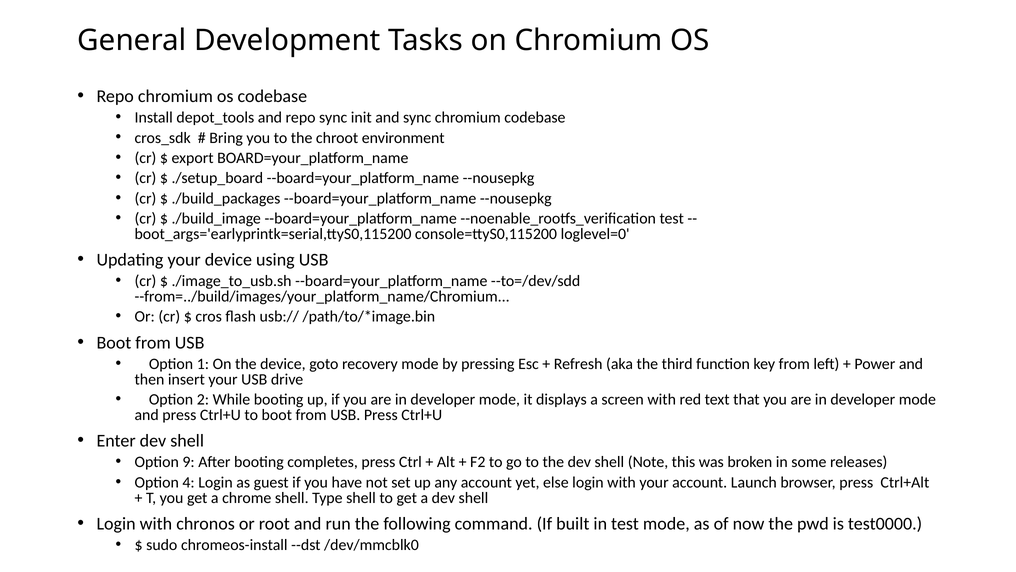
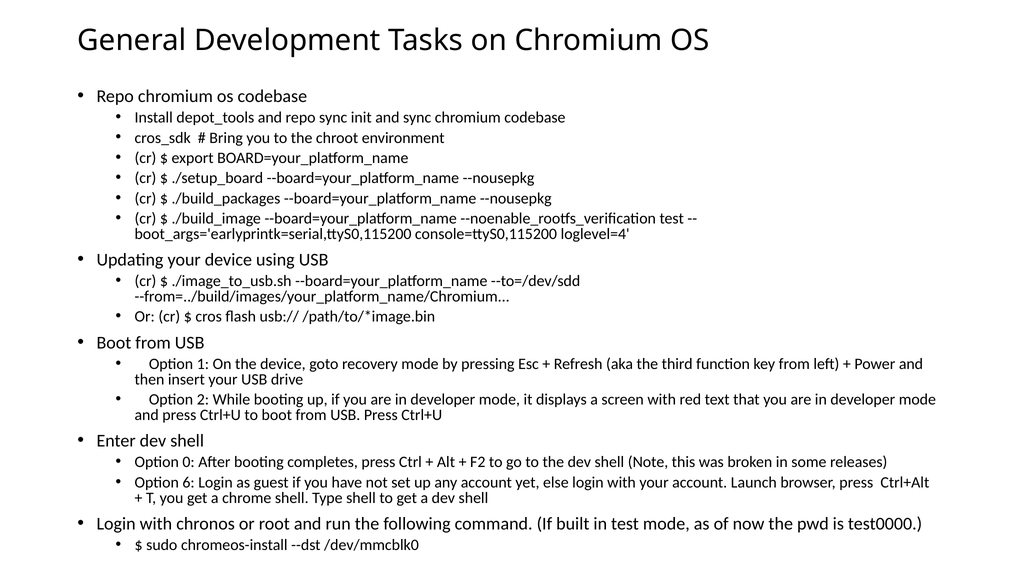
loglevel=0: loglevel=0 -> loglevel=4 (595, 234)
9: 9 -> 0 (189, 462)
4: 4 -> 6 (189, 482)
